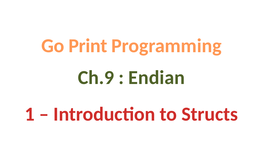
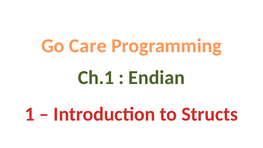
Print: Print -> Care (88, 46)
Ch.9: Ch.9 -> Ch.1 (96, 78)
